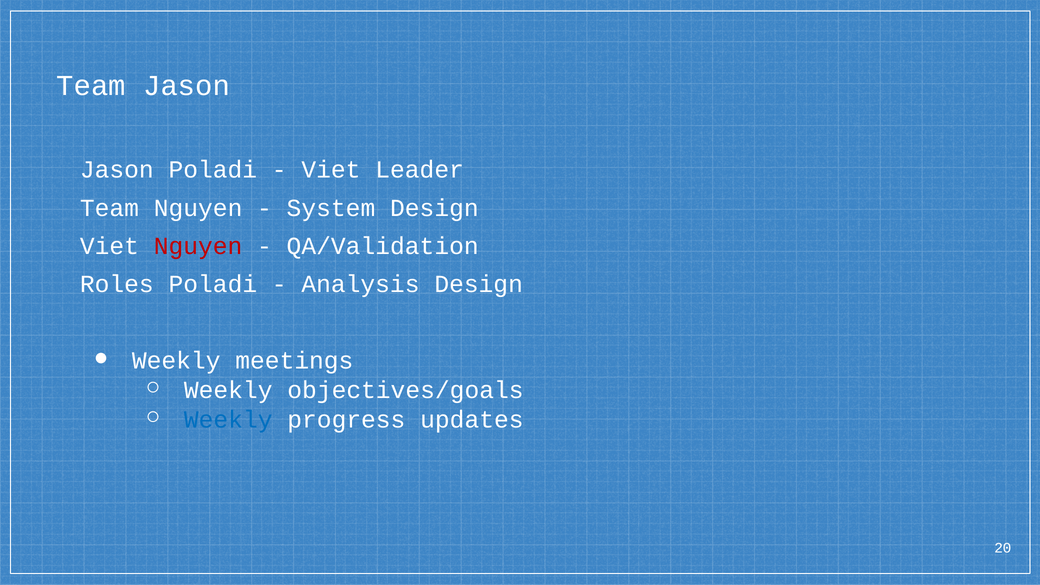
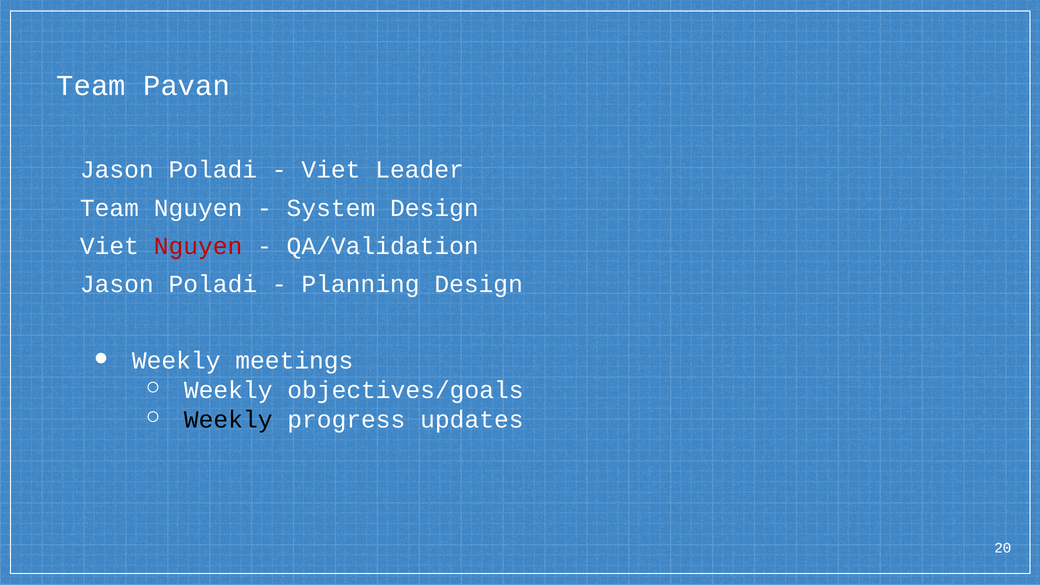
Team Jason: Jason -> Pavan (187, 86)
Roles: Roles -> Jason (117, 284)
Analysis: Analysis -> Planning (360, 284)
Weekly colour: blue -> black (228, 420)
